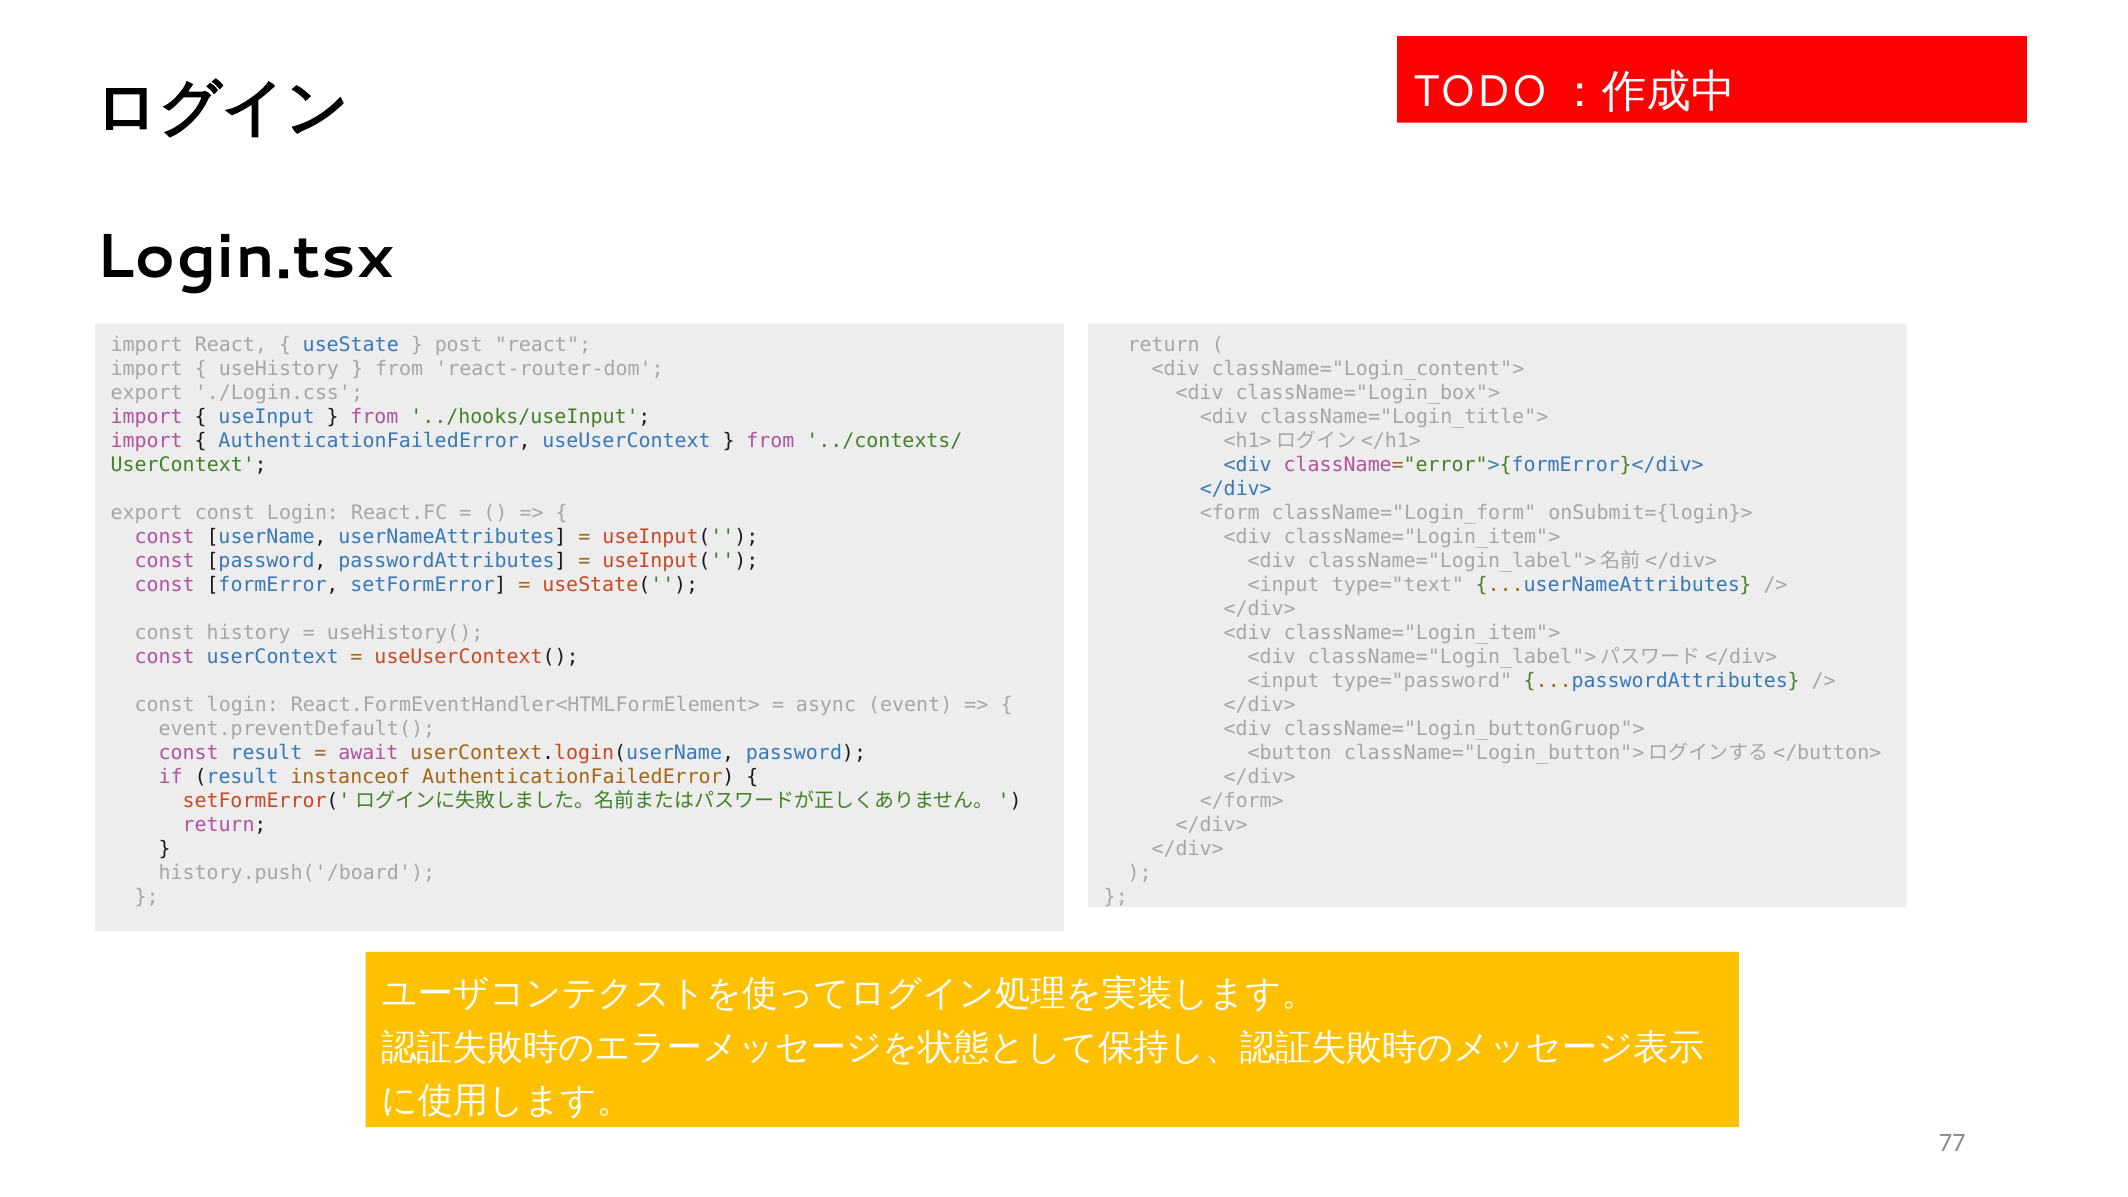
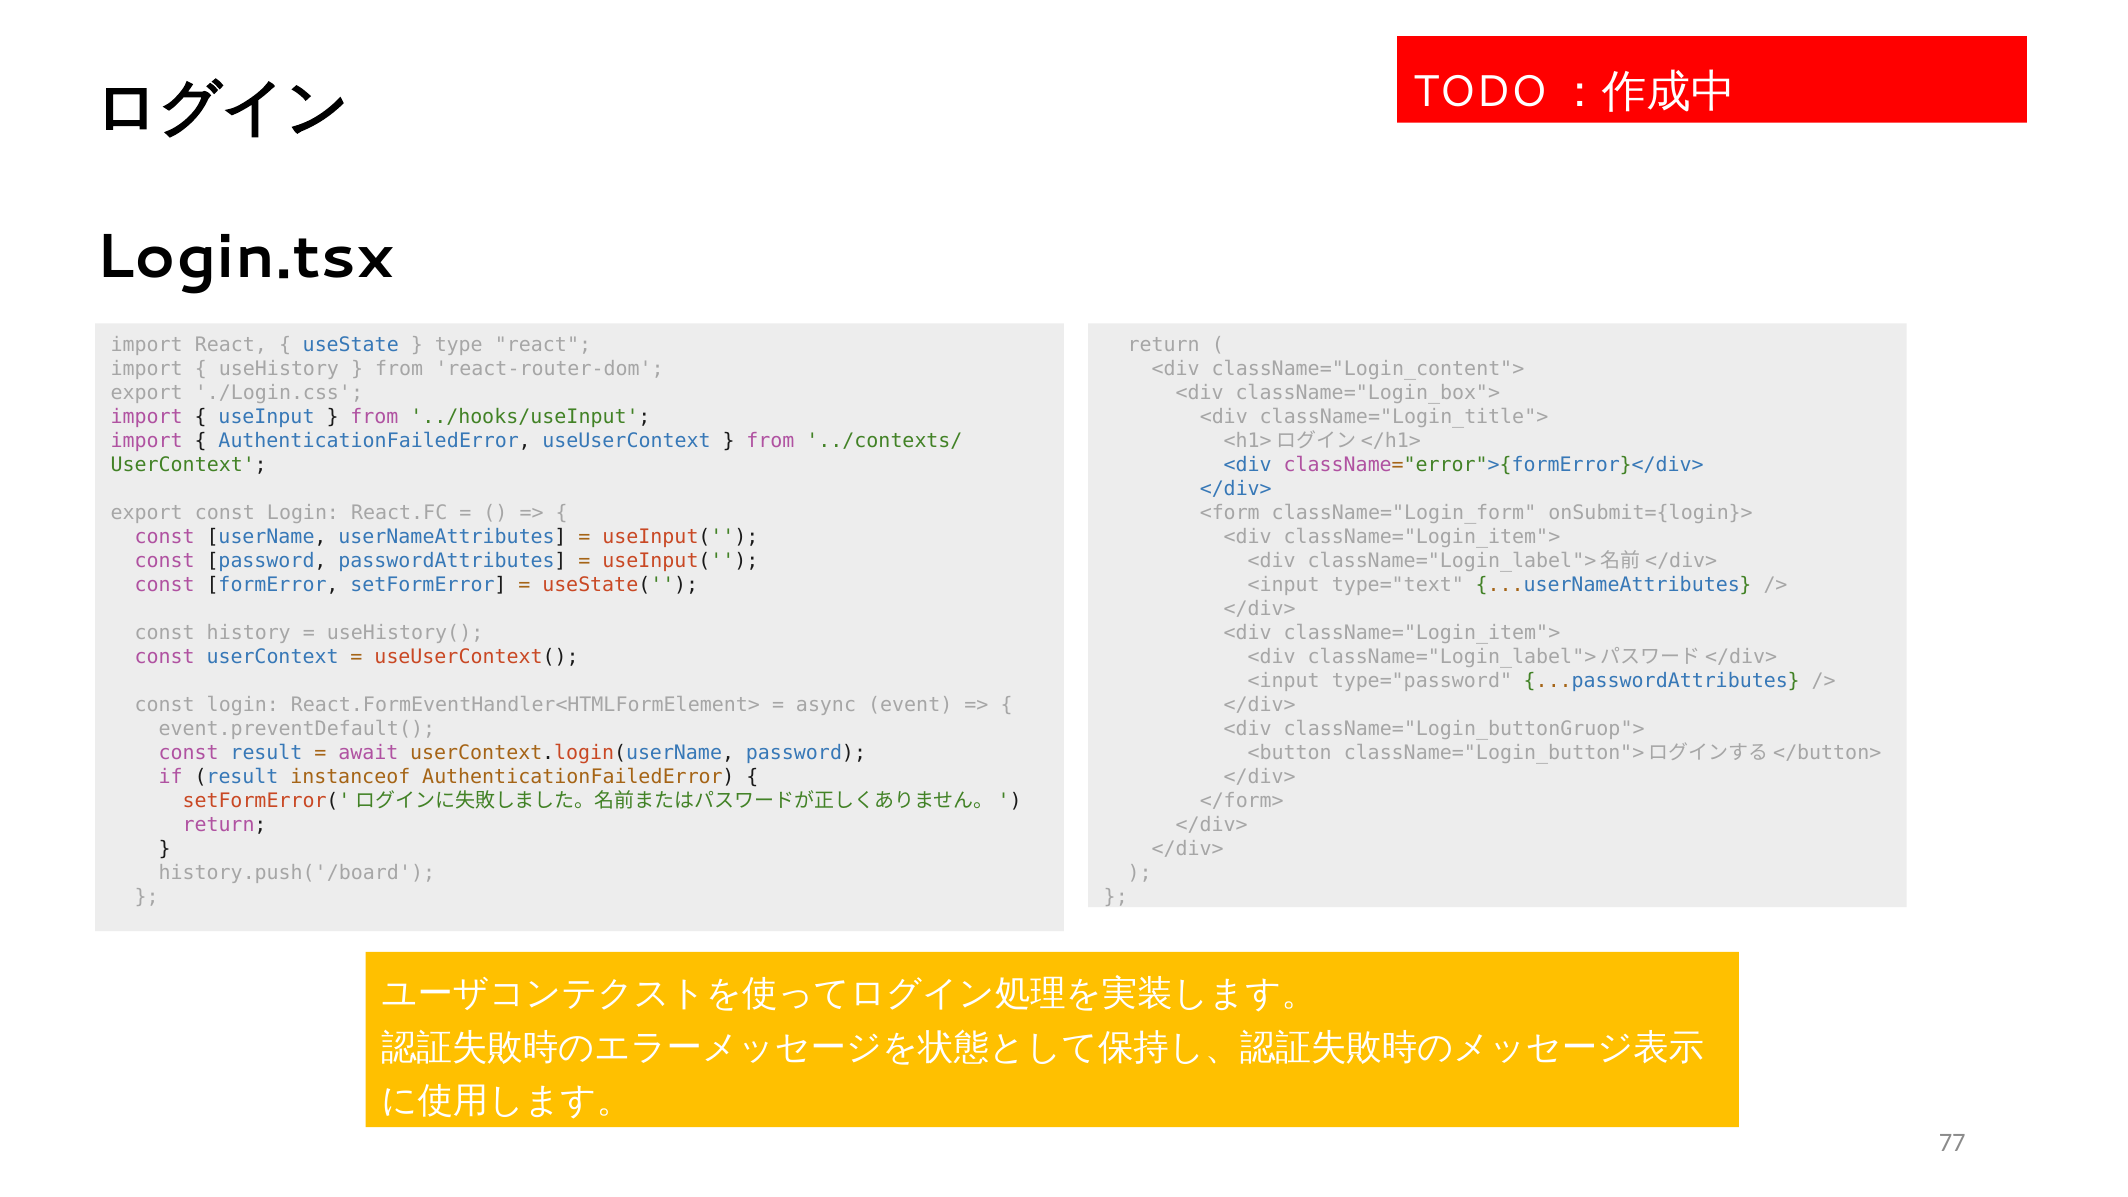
post: post -> type (459, 345)
